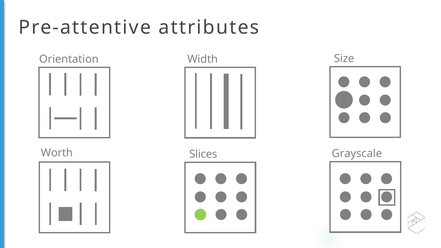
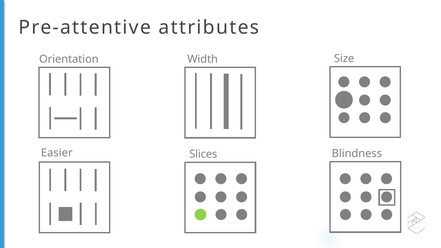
Worth: Worth -> Easier (57, 153)
Grayscale: Grayscale -> Blindness (357, 154)
